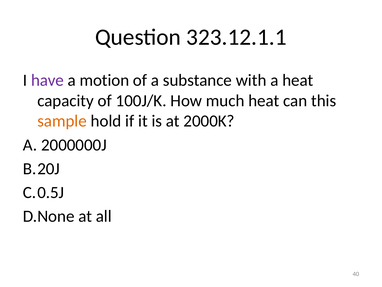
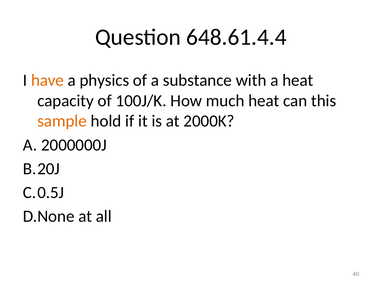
323.12.1.1: 323.12.1.1 -> 648.61.4.4 (236, 37)
have colour: purple -> orange (47, 80)
motion: motion -> physics (104, 80)
